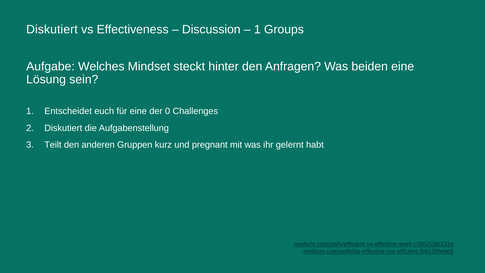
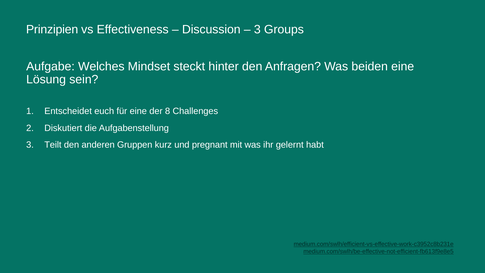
Diskutiert: Diskutiert -> Prinzipien (52, 29)
1: 1 -> 3 (257, 29)
0: 0 -> 8 (168, 111)
